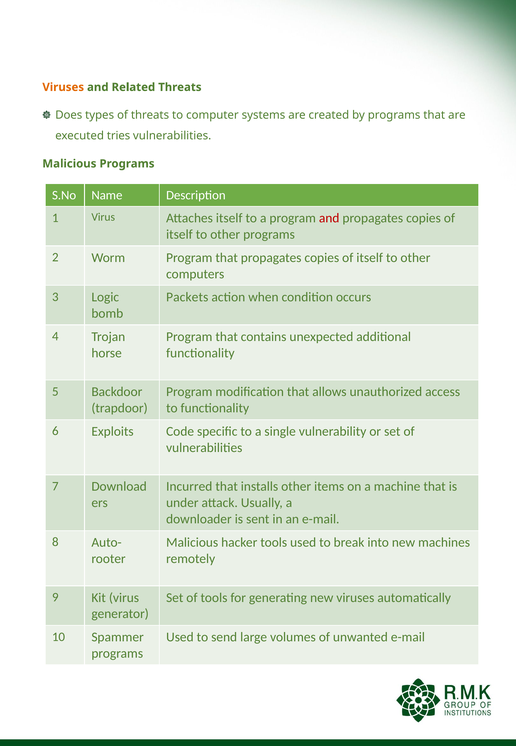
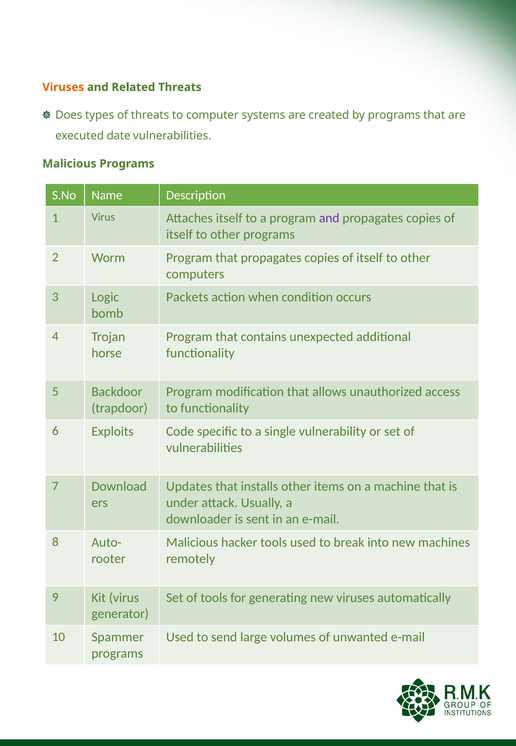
tries: tries -> date (119, 136)
and colour: red -> purple (329, 218)
Incurred: Incurred -> Updates (189, 486)
